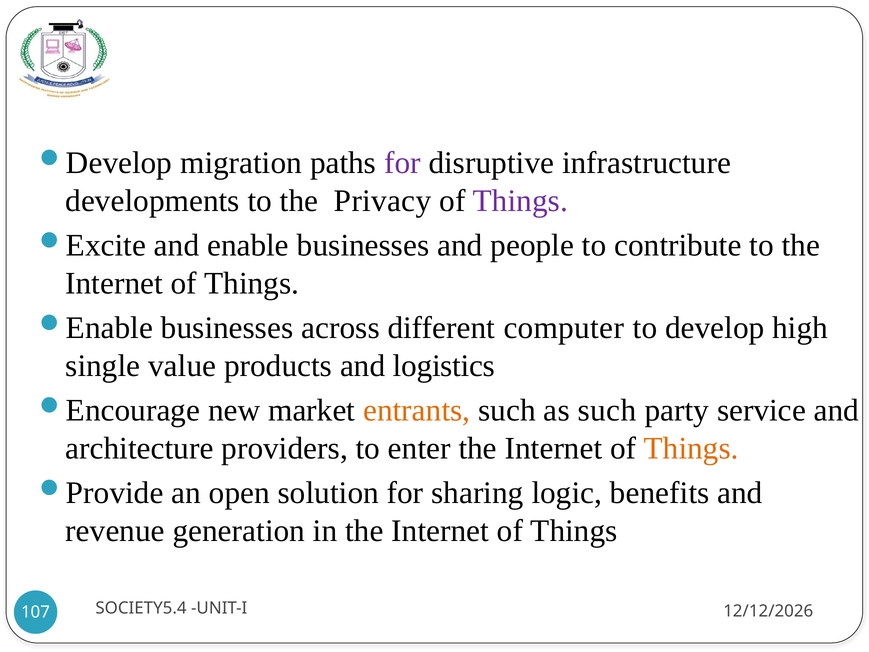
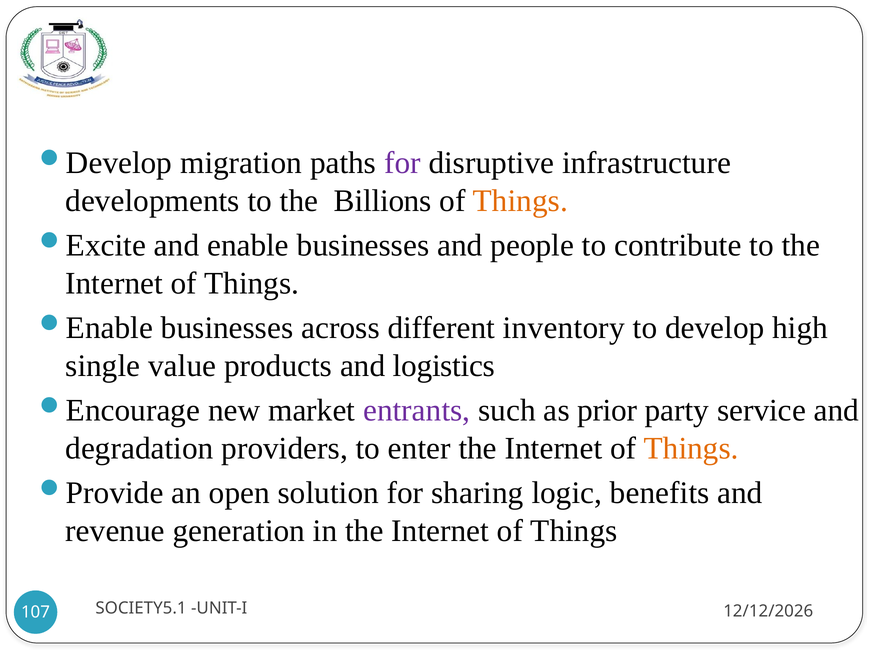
Privacy: Privacy -> Billions (383, 201)
Things colour: purple -> orange (520, 201)
computer: computer -> inventory (564, 328)
entrants colour: orange -> purple (417, 410)
as such: such -> prior (607, 410)
architecture: architecture -> degradation (139, 448)
SOCIETY5.4: SOCIETY5.4 -> SOCIETY5.1 (141, 608)
